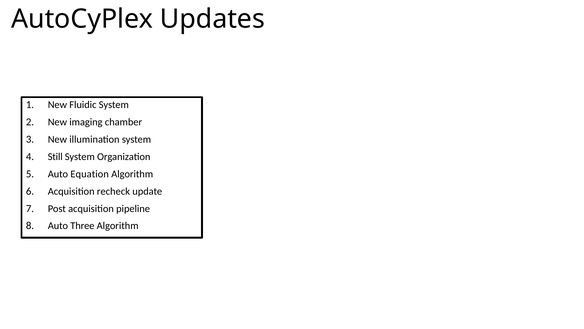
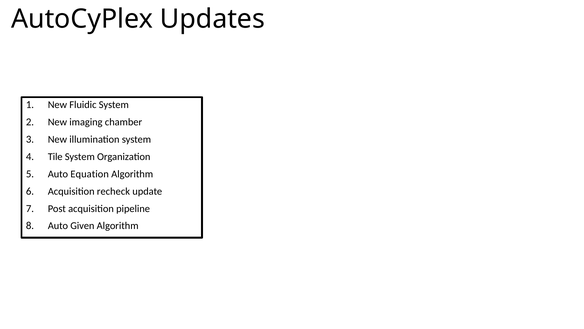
Still: Still -> Tile (55, 157)
Three: Three -> Given (82, 226)
